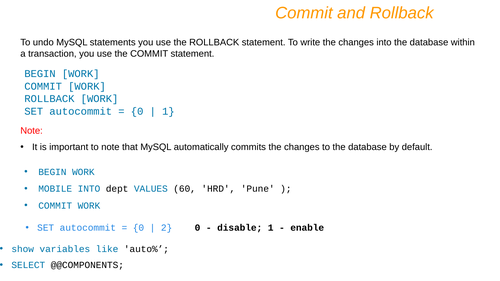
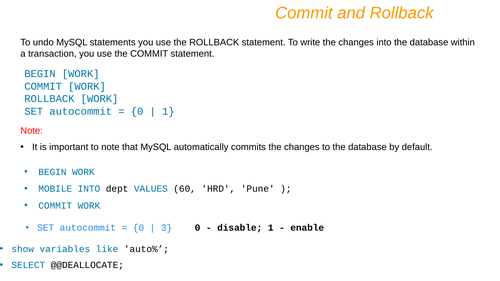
2: 2 -> 3 (167, 228)
@@COMPONENTS: @@COMPONENTS -> @@DEALLOCATE (87, 265)
